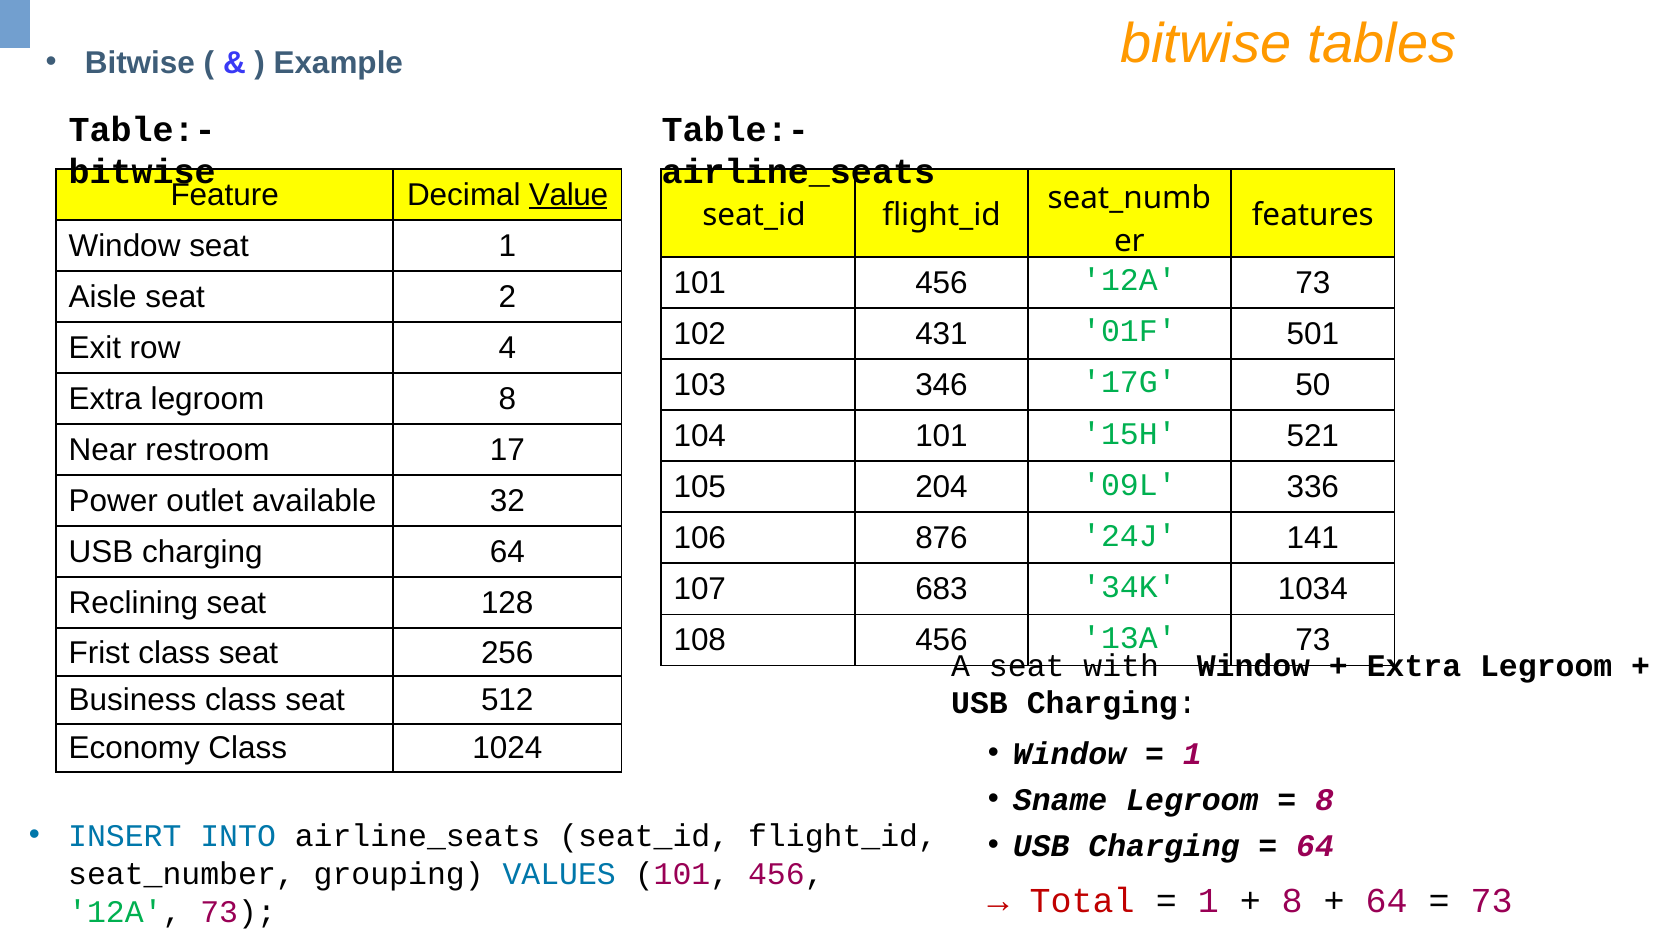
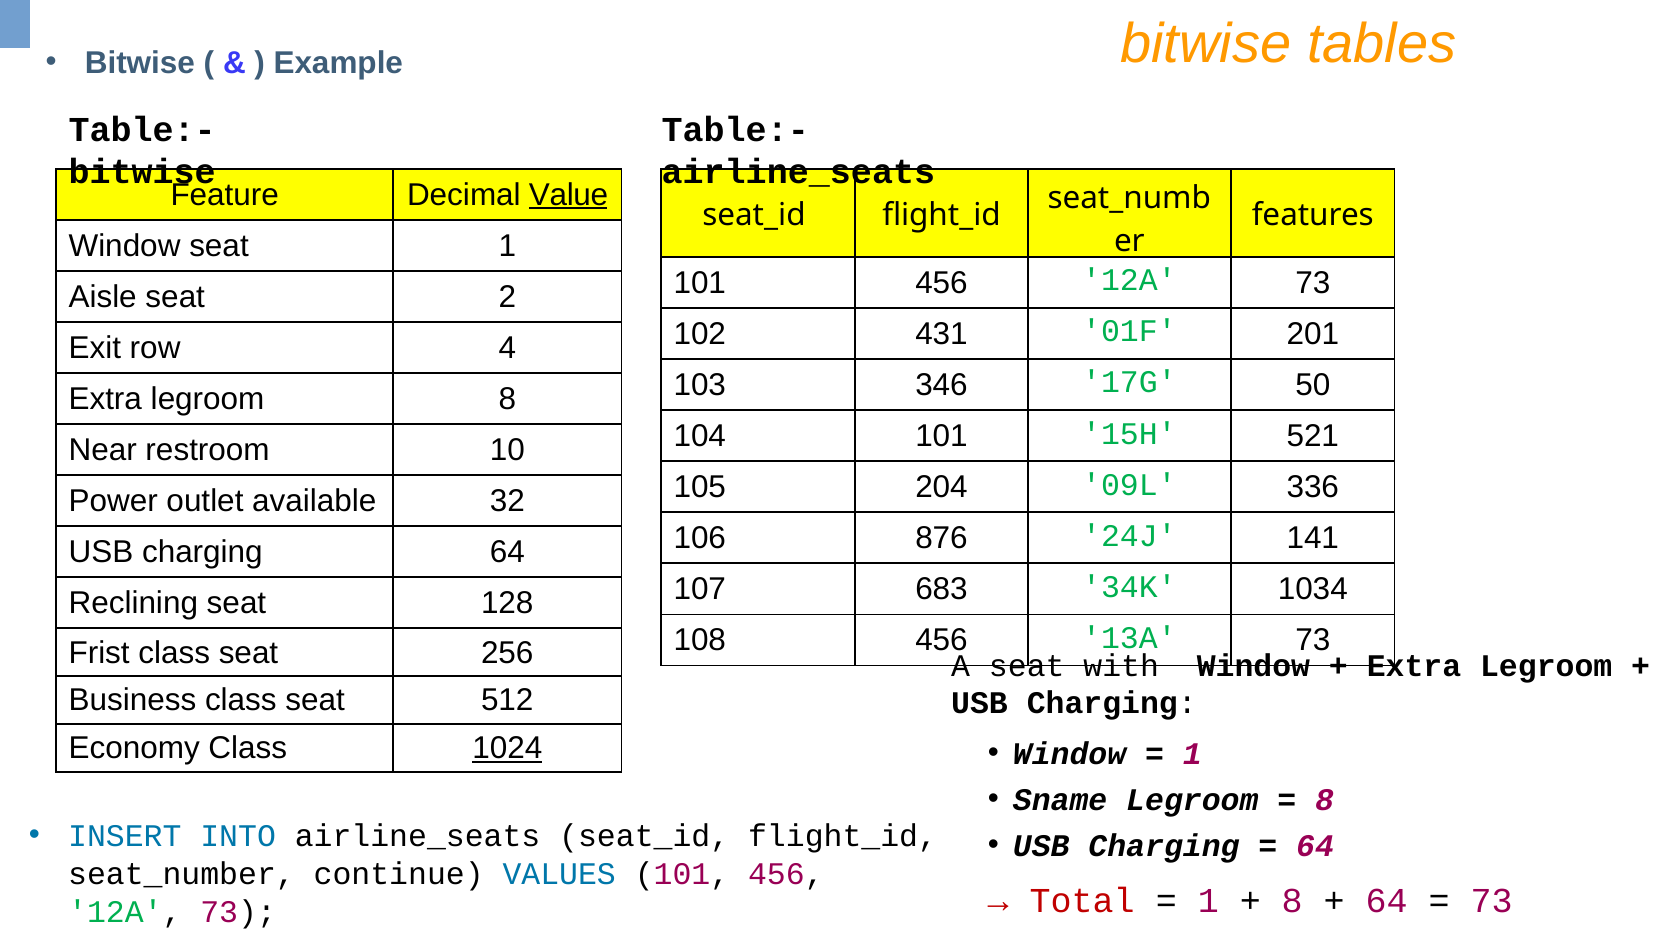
501: 501 -> 201 (1313, 334)
17: 17 -> 10 (507, 450)
1024 underline: none -> present (507, 749)
grouping: grouping -> continue (399, 874)
